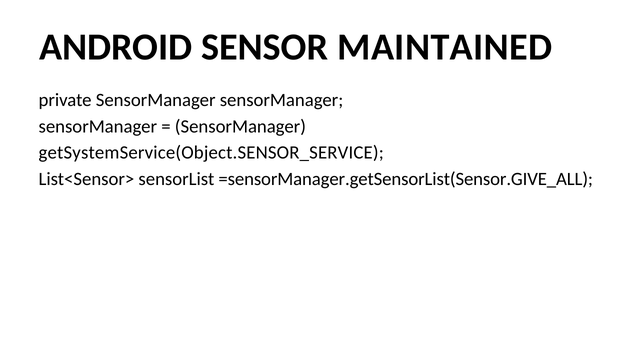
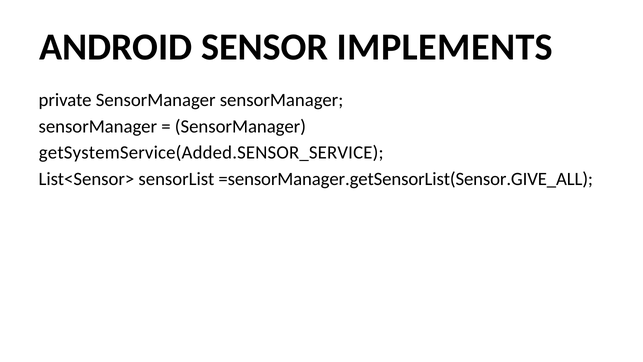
MAINTAINED: MAINTAINED -> IMPLEMENTS (445, 47)
getSystemService(Object.SENSOR_SERVICE: getSystemService(Object.SENSOR_SERVICE -> getSystemService(Added.SENSOR_SERVICE (211, 153)
